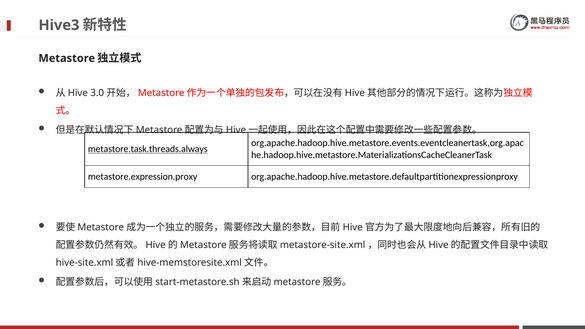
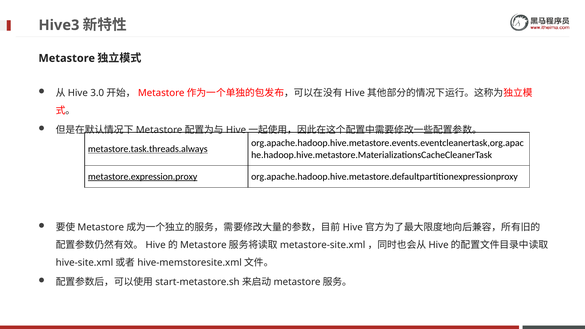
metastore.expression.proxy underline: none -> present (143, 177)
